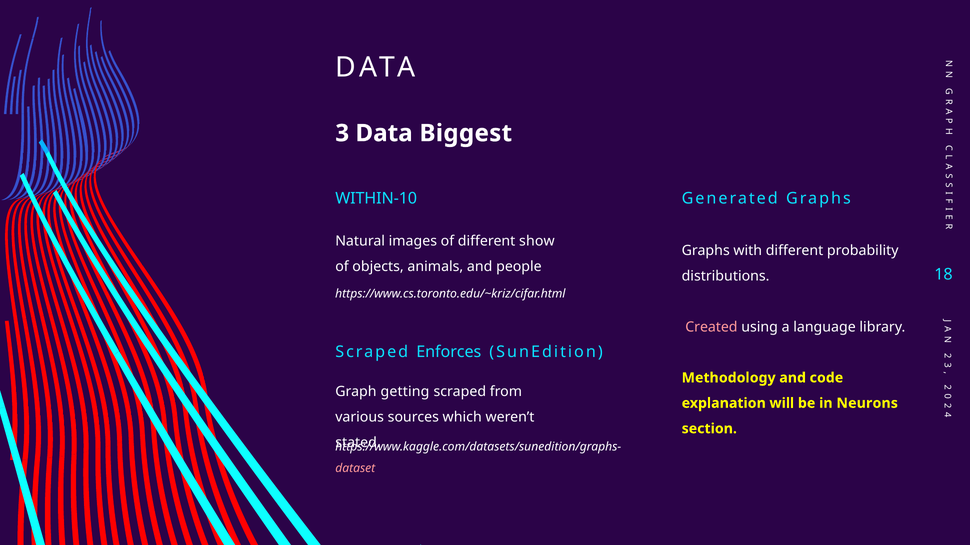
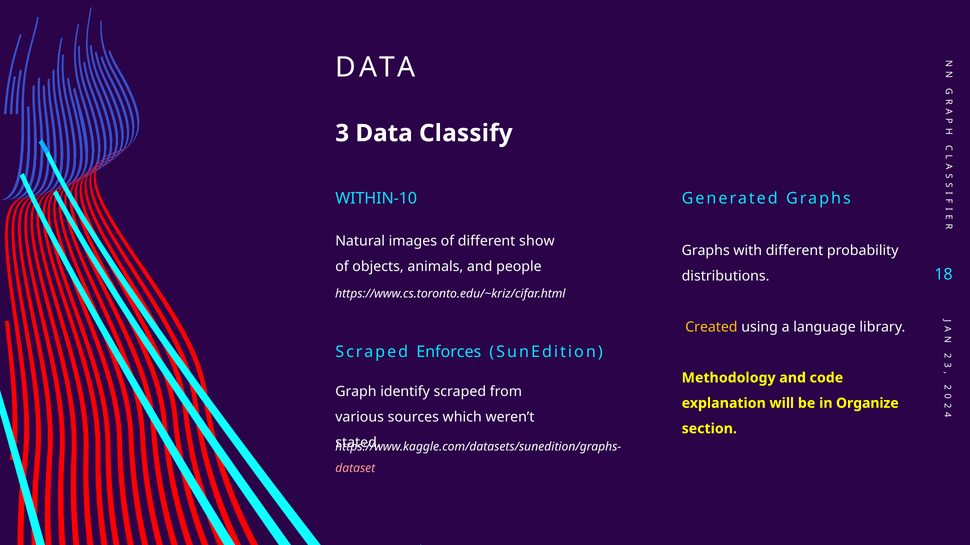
Biggest: Biggest -> Classify (466, 133)
Created colour: pink -> yellow (711, 327)
getting: getting -> identify (405, 392)
Neurons: Neurons -> Organize (867, 404)
